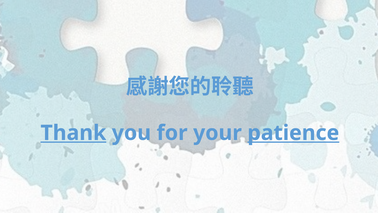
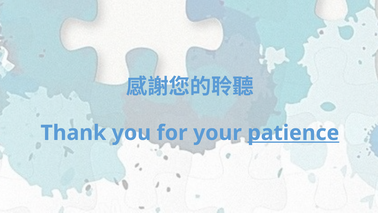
Thank underline: present -> none (73, 133)
